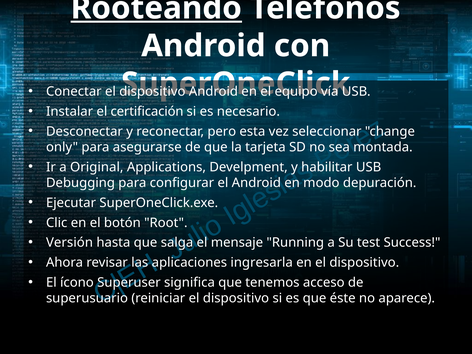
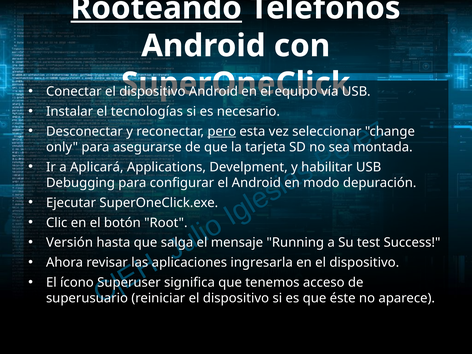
certificación: certificación -> tecnologías (147, 111)
pero underline: none -> present (222, 131)
Original: Original -> Aplicará (97, 167)
